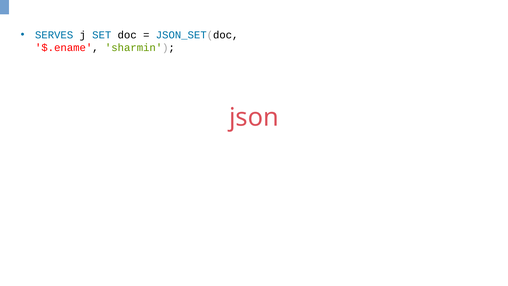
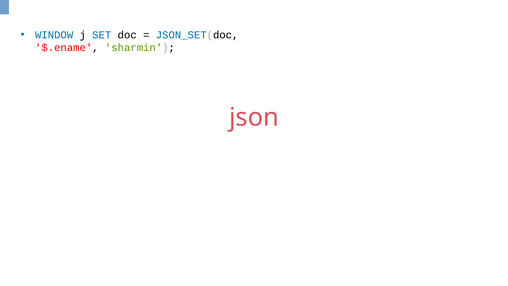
SERVES: SERVES -> WINDOW (54, 35)
